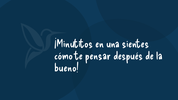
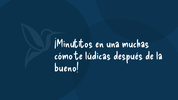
sientes: sientes -> muchas (136, 44)
pensar: pensar -> lúdicas (98, 56)
